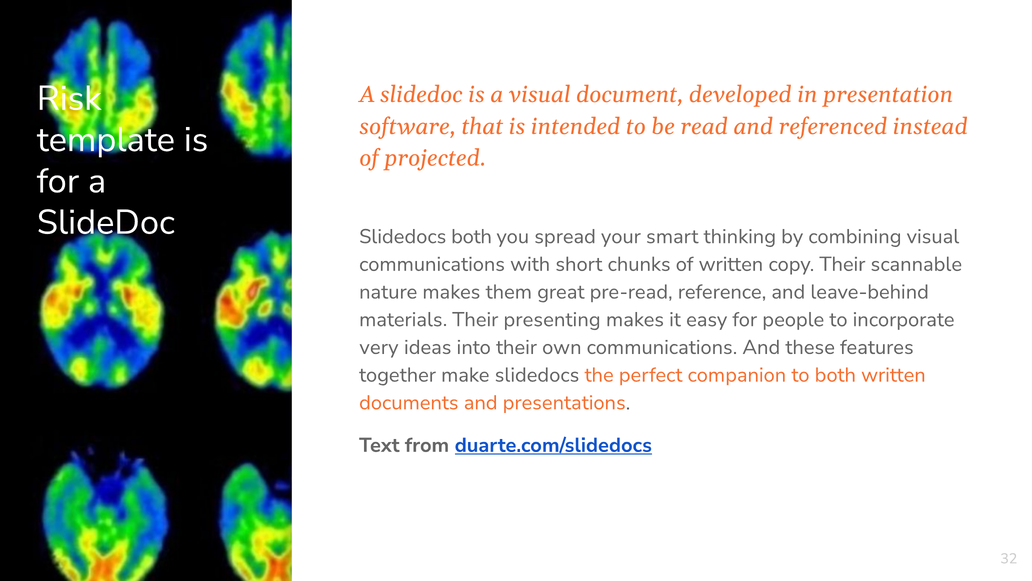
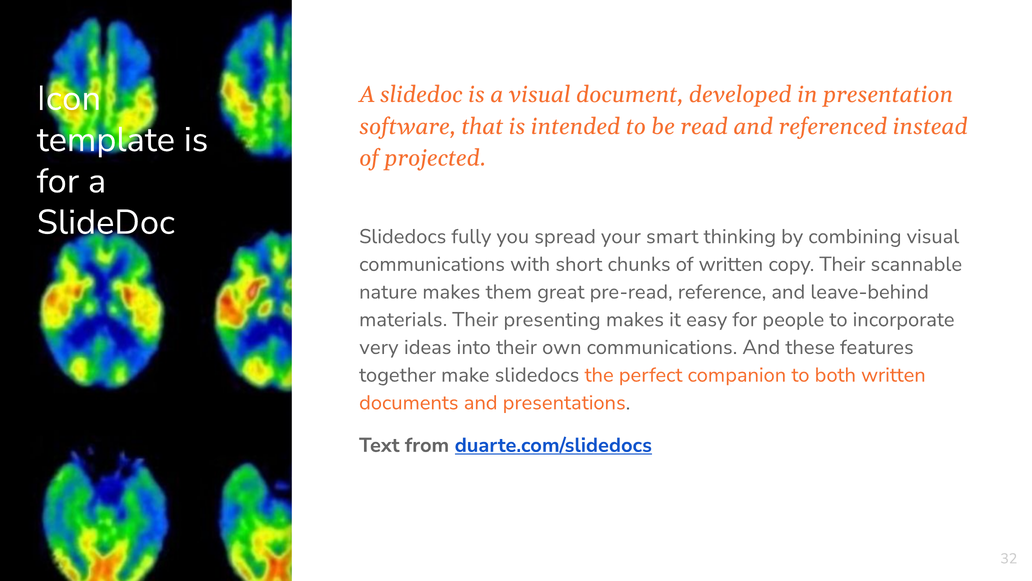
Risk: Risk -> Icon (69, 98)
Slidedocs both: both -> fully (471, 236)
